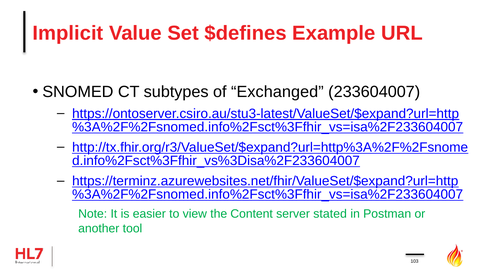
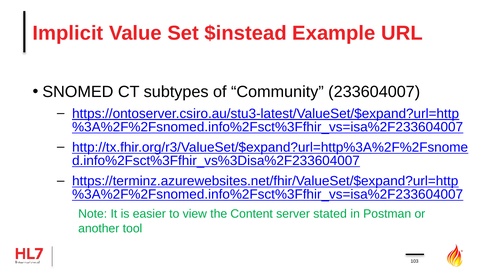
$defines: $defines -> $instead (246, 33)
Exchanged: Exchanged -> Community (277, 92)
